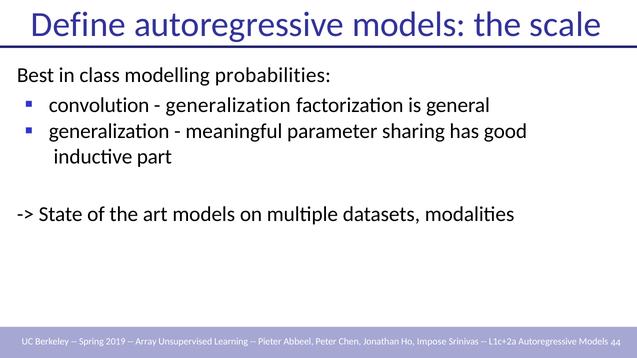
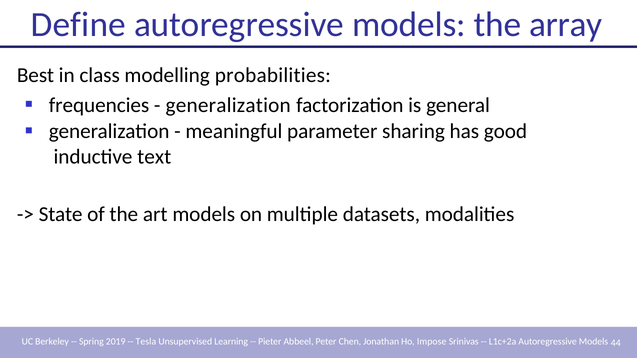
scale: scale -> array (566, 25)
convolution: convolution -> frequencies (99, 105)
part: part -> text (154, 157)
Array: Array -> Tesla (146, 342)
